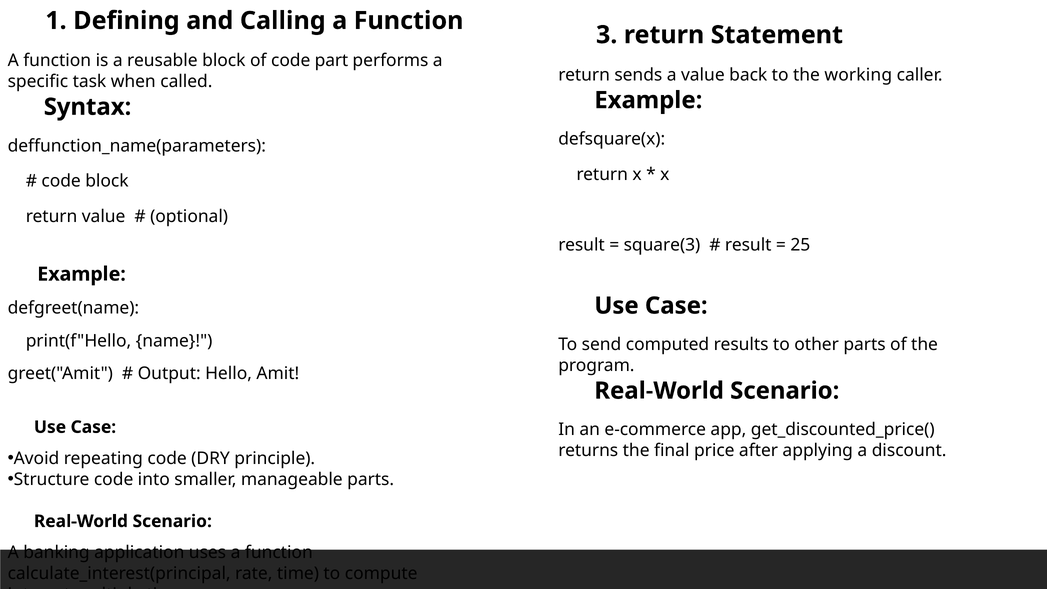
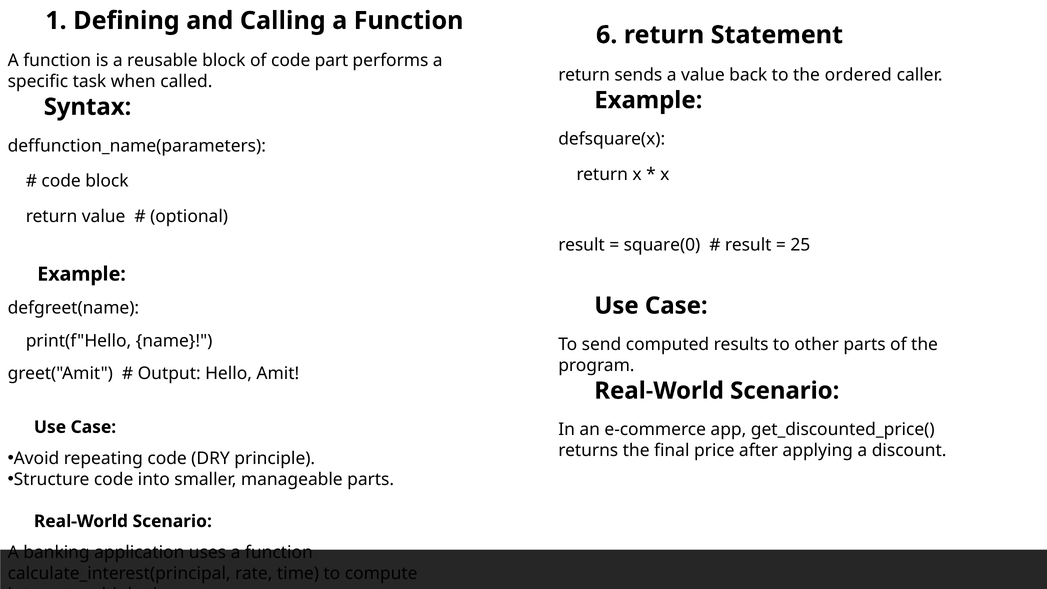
3: 3 -> 6 (607, 35)
working: working -> ordered (858, 75)
square(3: square(3 -> square(0 (662, 245)
